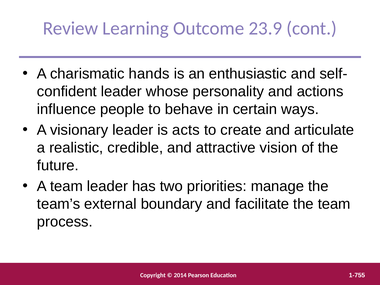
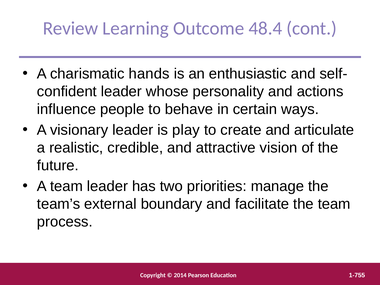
23.9: 23.9 -> 48.4 (265, 28)
acts: acts -> play (186, 130)
